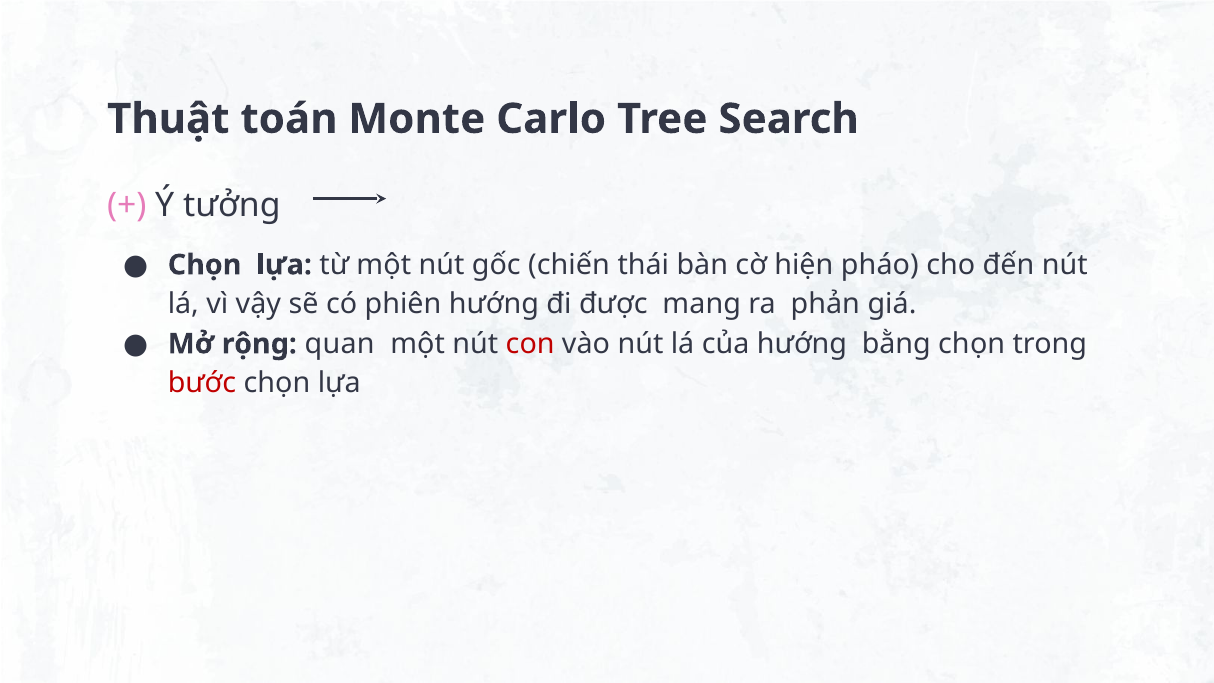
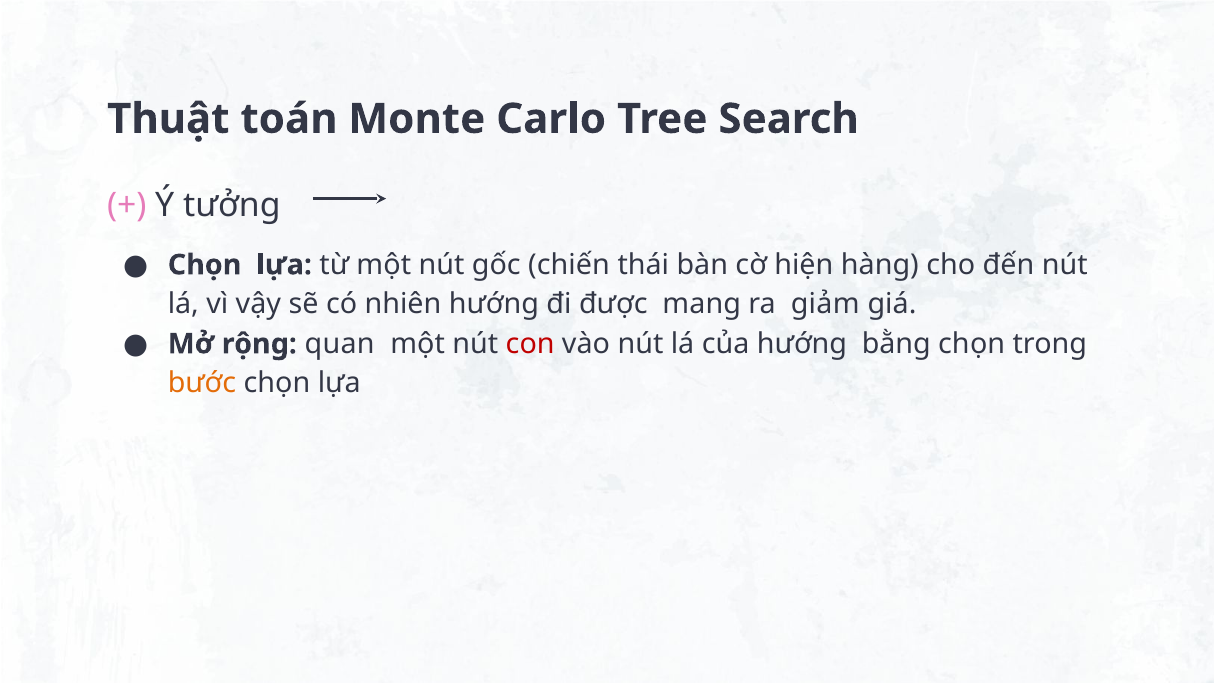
pháo: pháo -> hàng (880, 265)
phiên: phiên -> nhiên (403, 304)
phản: phản -> giảm (825, 304)
bước colour: red -> orange (202, 383)
